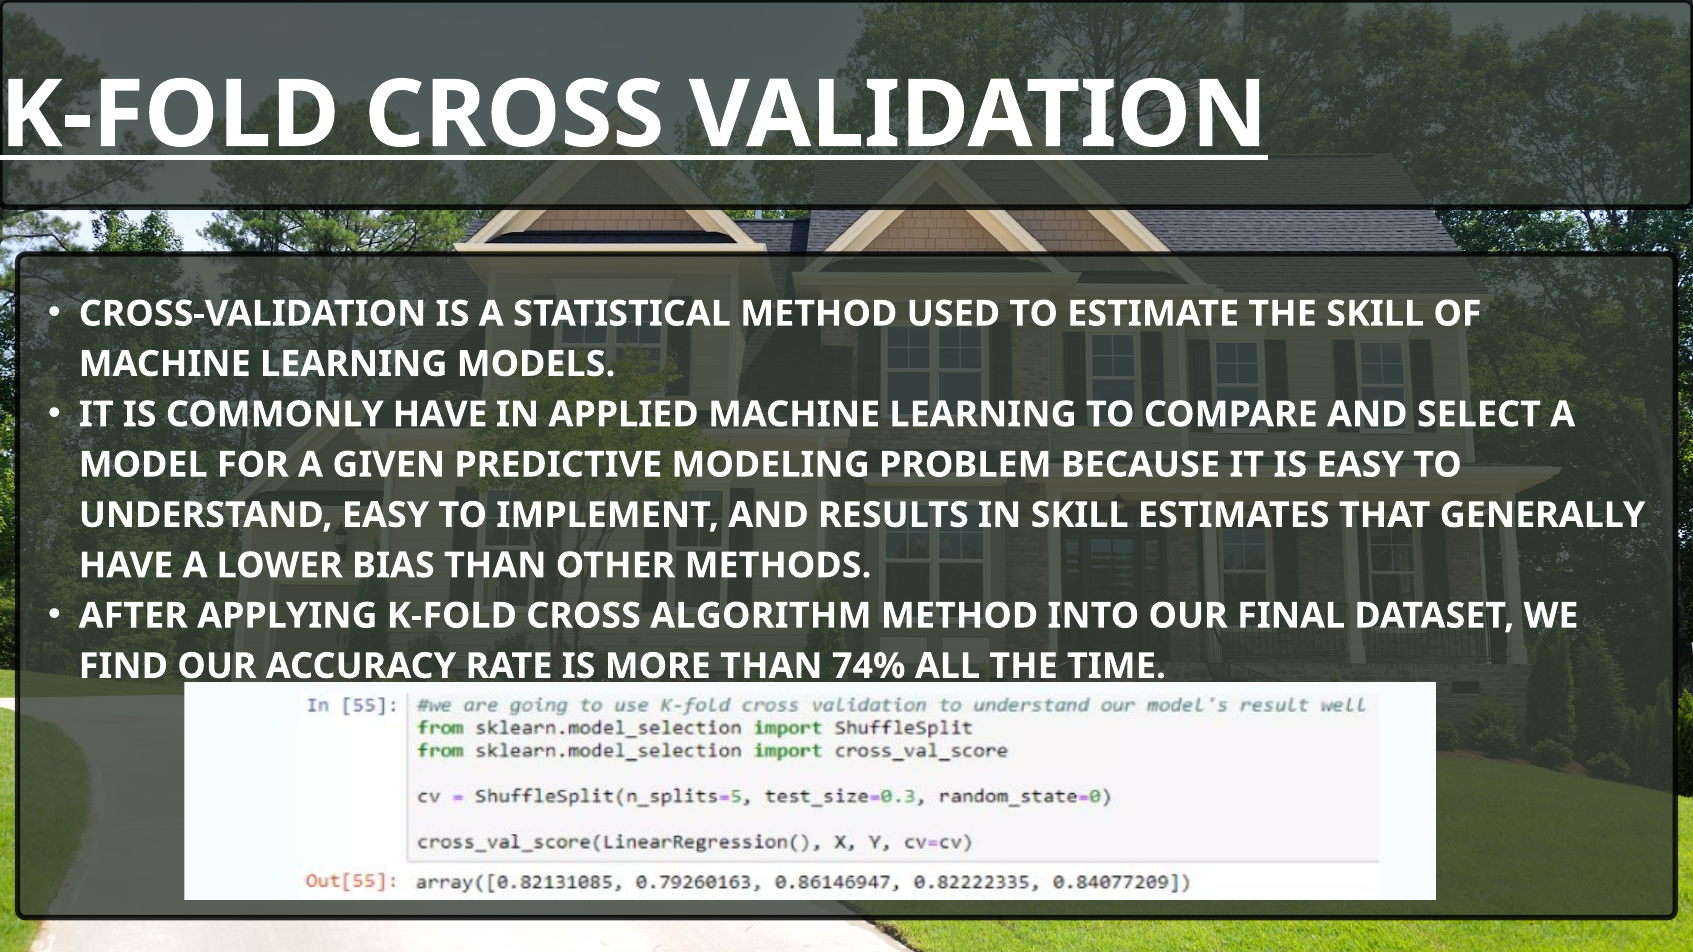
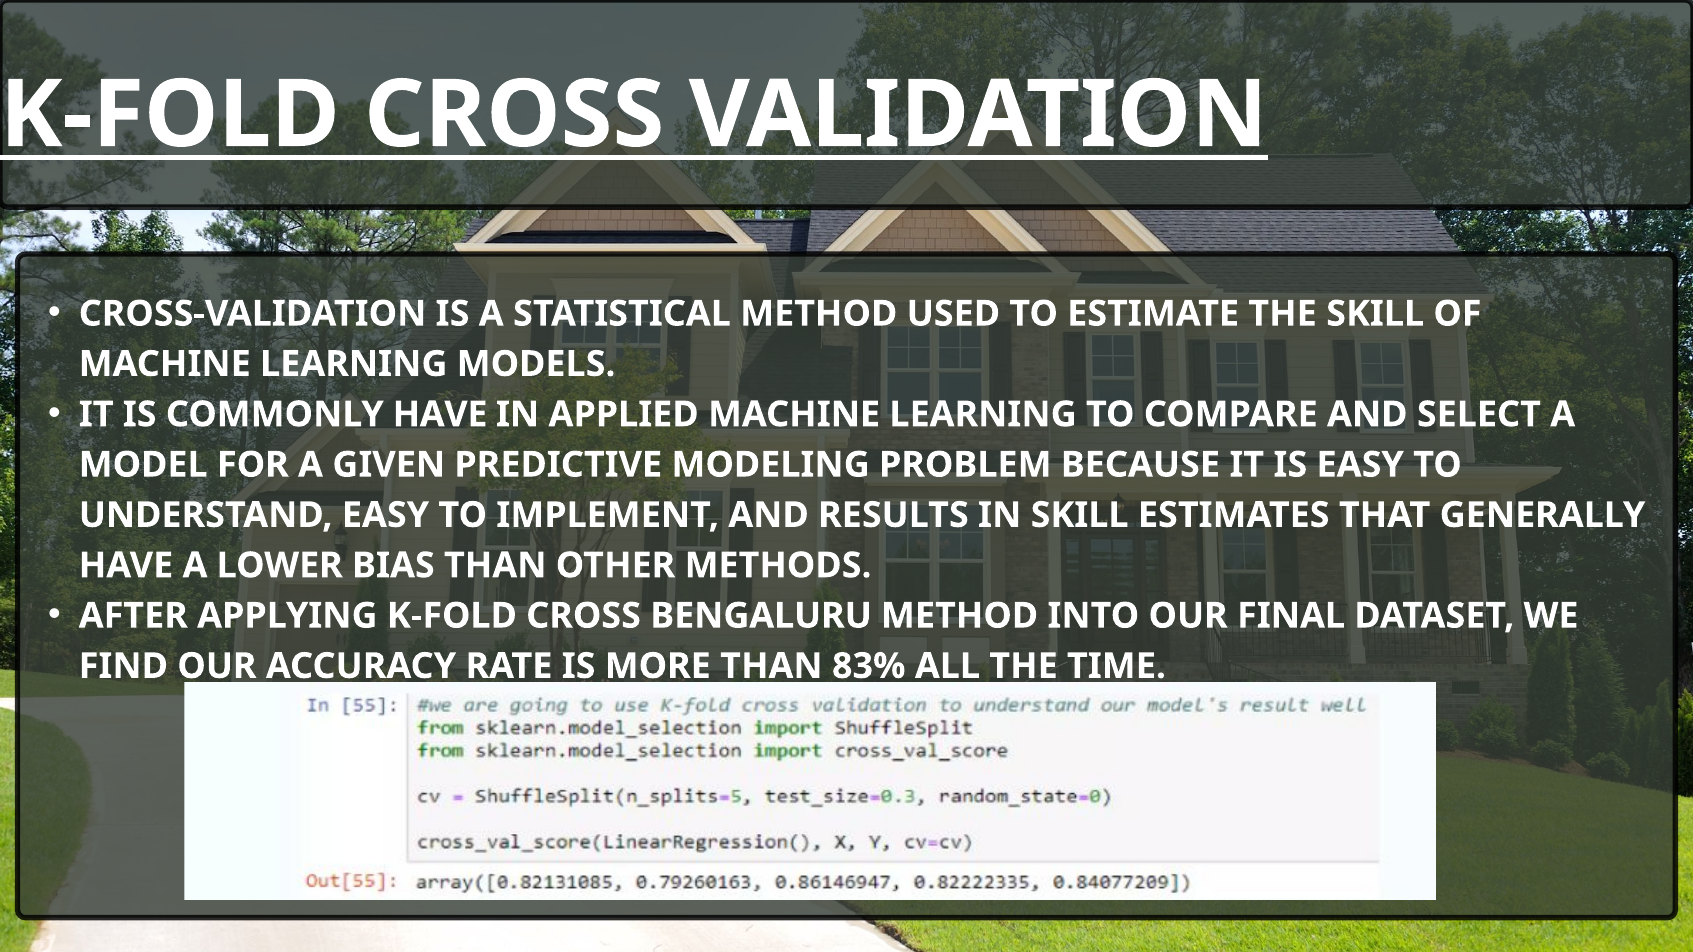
ALGORITHM: ALGORITHM -> BENGALURU (761, 616)
74%: 74% -> 83% (869, 666)
